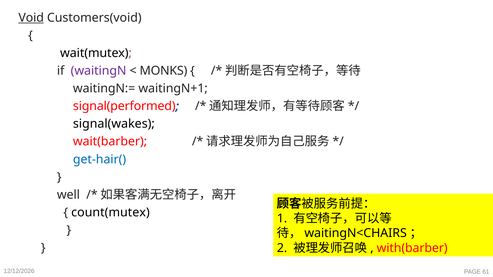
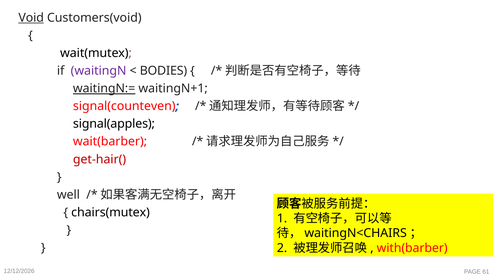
MONKS: MONKS -> BODIES (163, 71)
waitingN:= underline: none -> present (104, 89)
signal(performed: signal(performed -> signal(counteven (124, 106)
signal(wakes: signal(wakes -> signal(apples (114, 124)
get-hair( colour: blue -> red (100, 159)
count(mutex: count(mutex -> chairs(mutex (111, 213)
